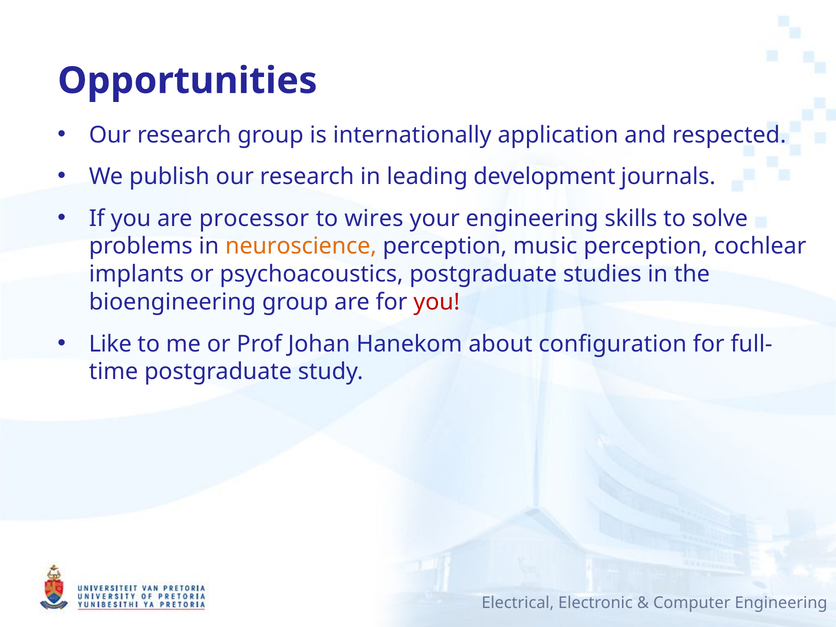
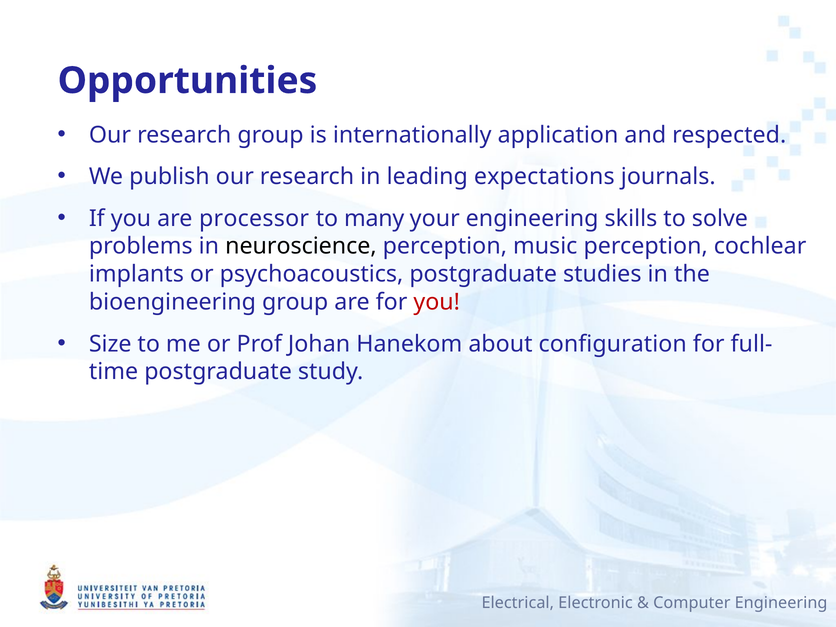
development: development -> expectations (544, 177)
wires: wires -> many (374, 218)
neuroscience colour: orange -> black (301, 246)
Like: Like -> Size (110, 344)
